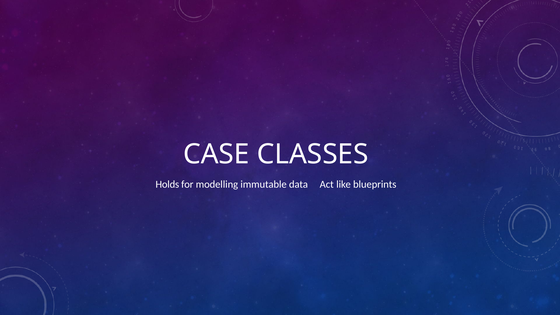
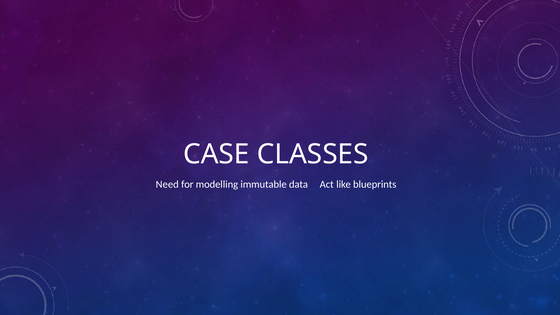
Holds: Holds -> Need (167, 184)
